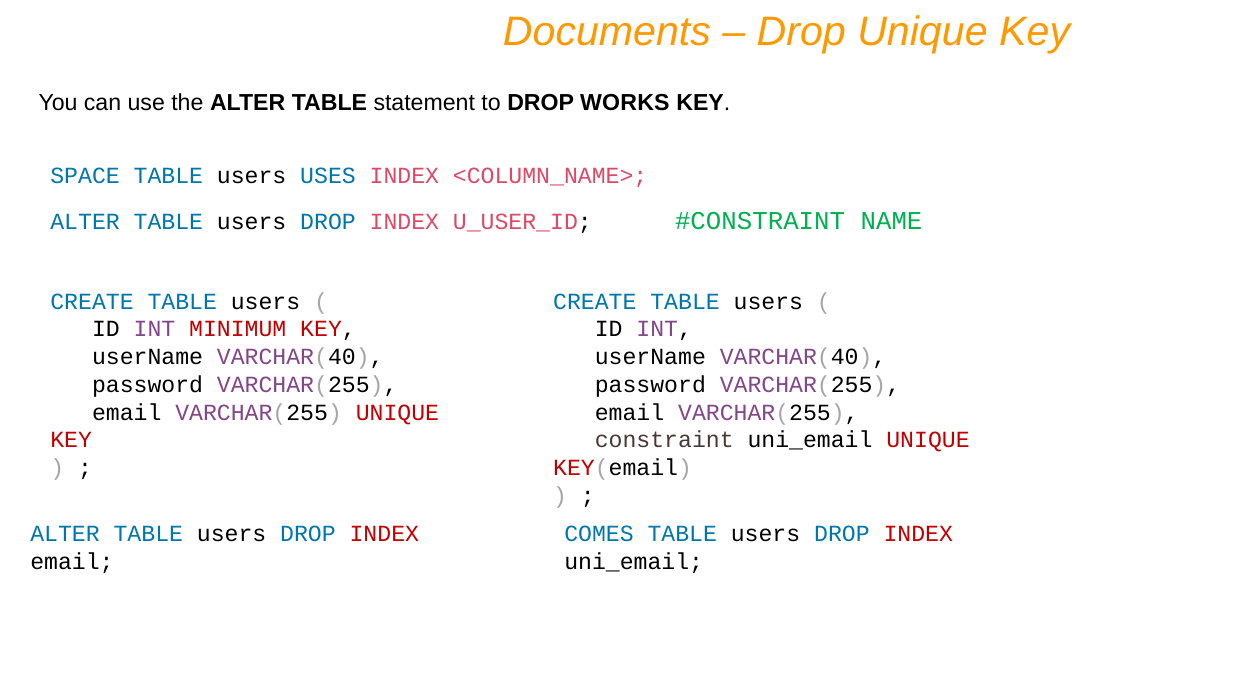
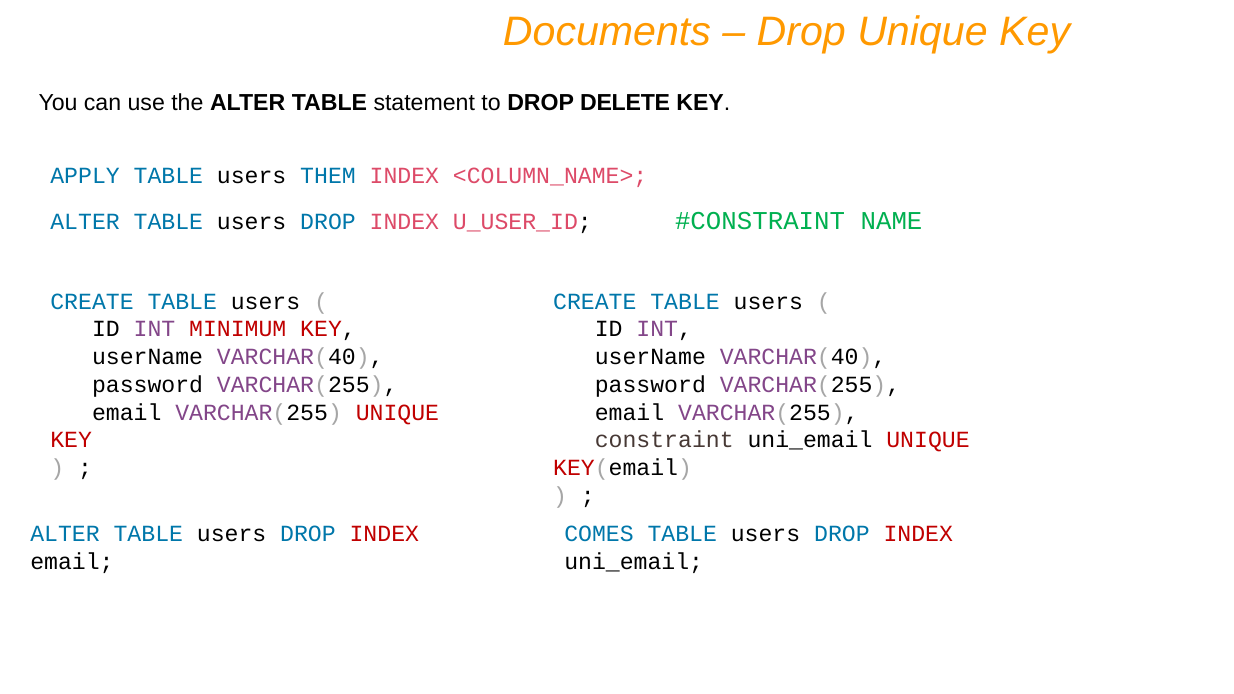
WORKS: WORKS -> DELETE (625, 103)
SPACE: SPACE -> APPLY (85, 176)
USES: USES -> THEM (328, 176)
